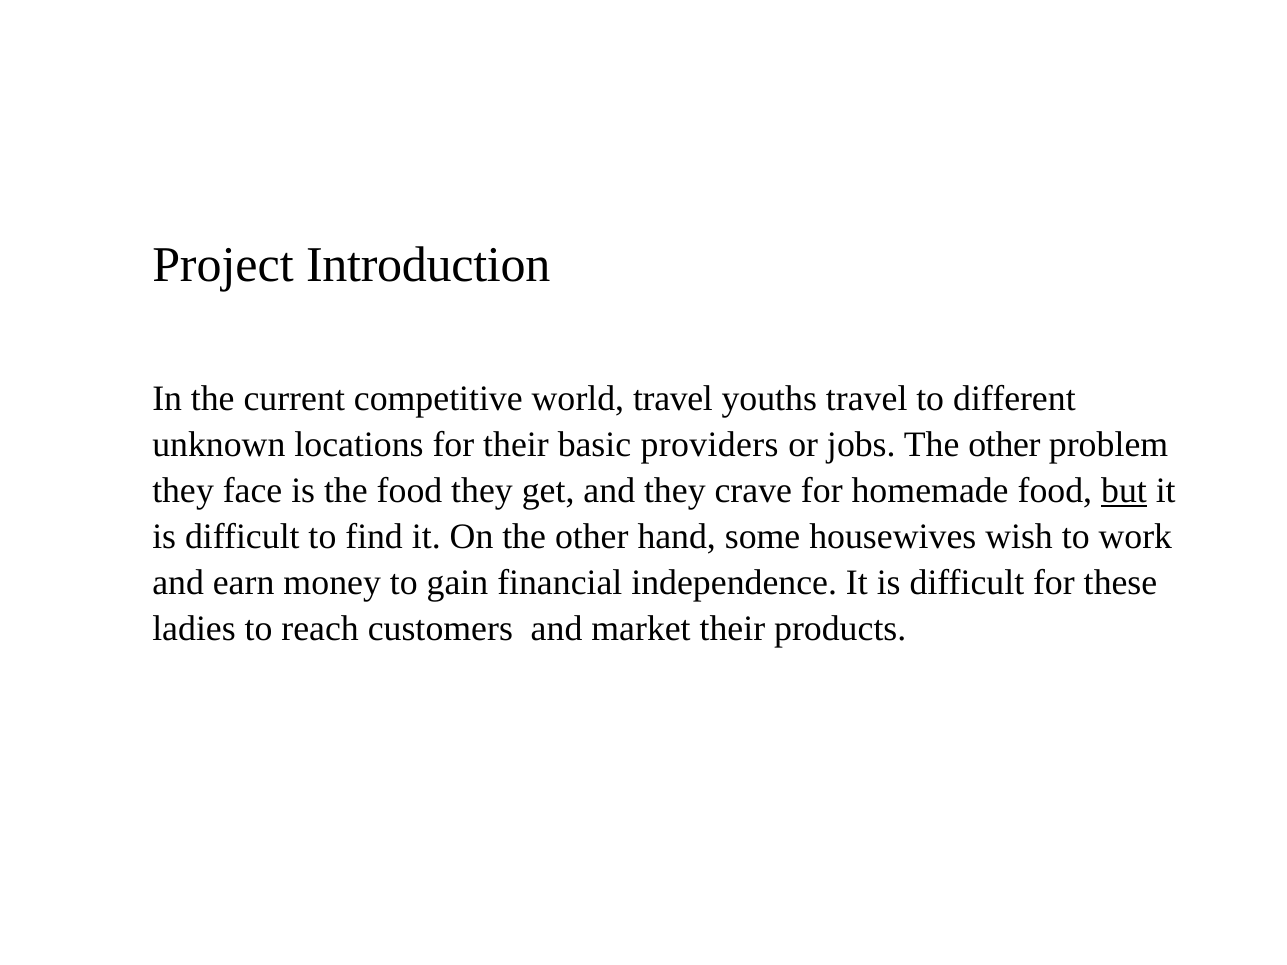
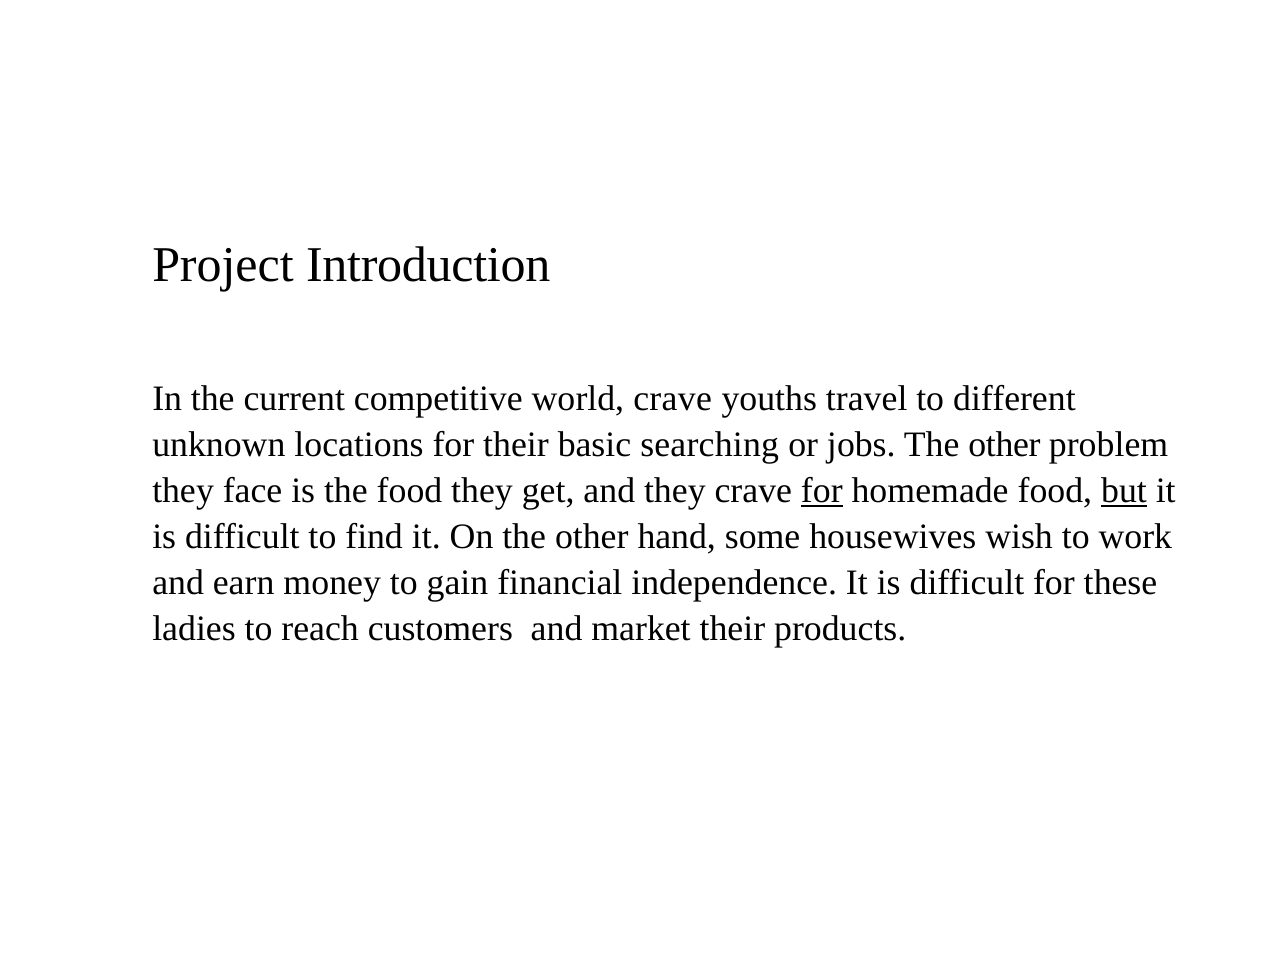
world travel: travel -> crave (673, 399)
providers: providers -> searching (710, 445)
for underline: none -> present (822, 491)
